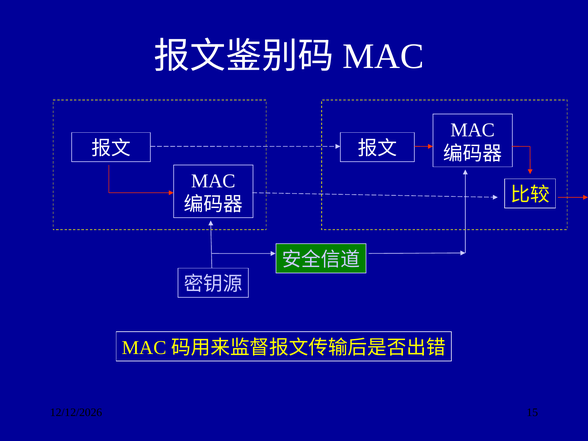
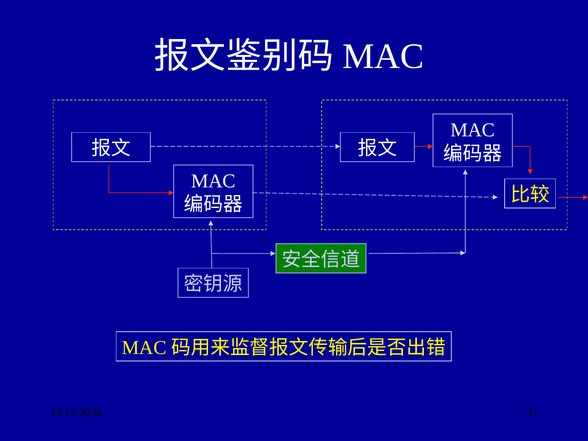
15: 15 -> 51 (532, 412)
